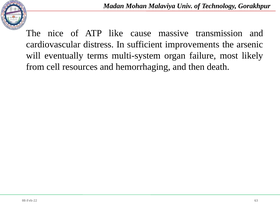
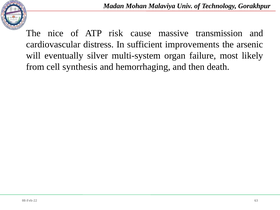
like: like -> risk (116, 33)
terms: terms -> silver (98, 56)
resources: resources -> synthesis (80, 67)
